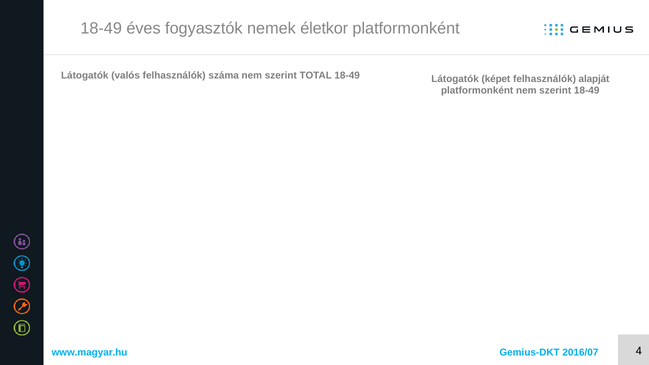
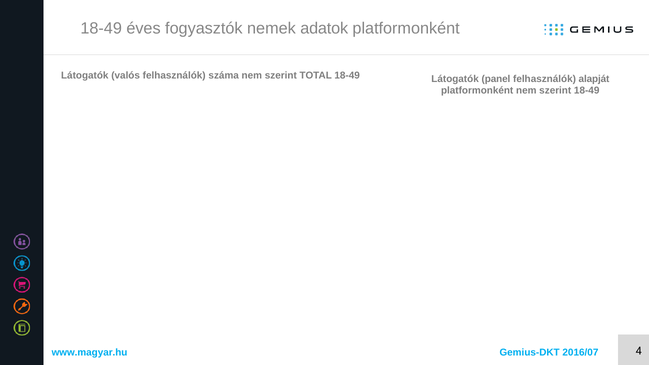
életkor: életkor -> adatok (324, 29)
képet: képet -> panel (496, 79)
